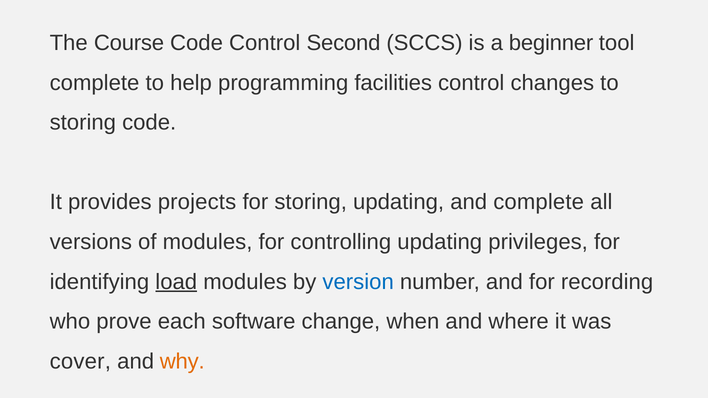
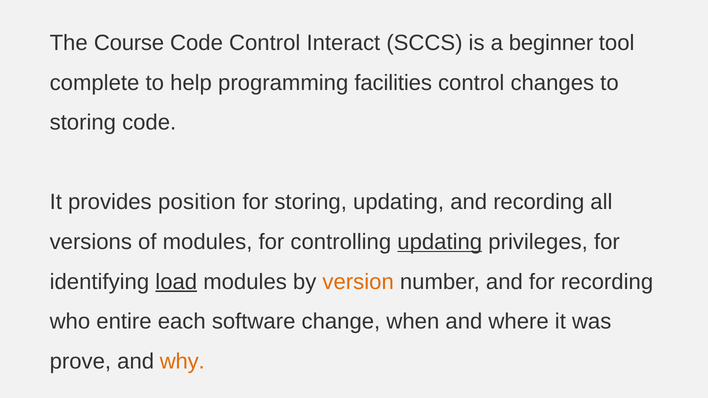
Second: Second -> Interact (343, 43)
projects: projects -> position (197, 202)
and complete: complete -> recording (539, 202)
updating underline: none -> present (440, 242)
version colour: blue -> orange (358, 282)
prove: prove -> entire (124, 322)
cover: cover -> prove (80, 362)
